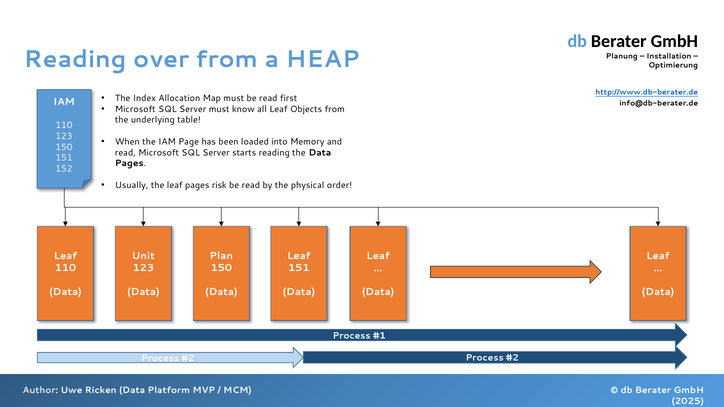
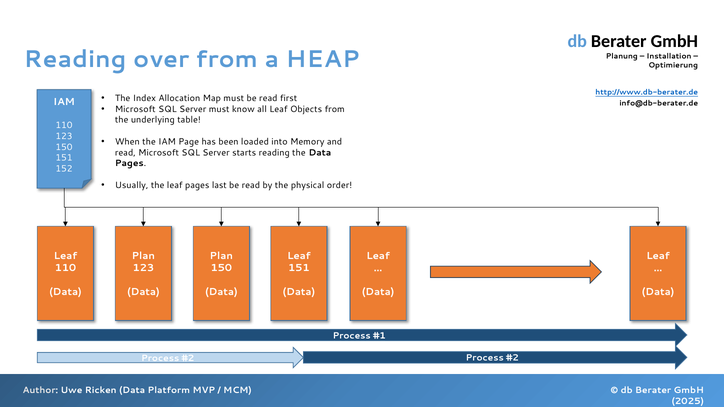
risk: risk -> last (219, 185)
Unit: Unit -> Plan (143, 256)
